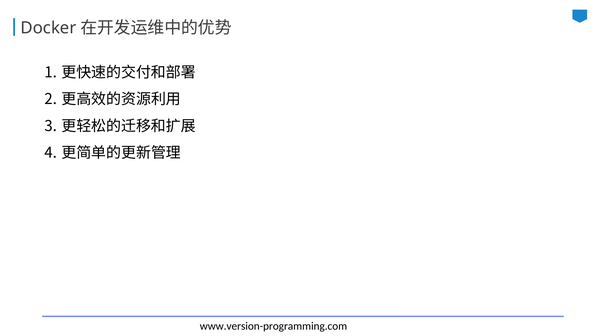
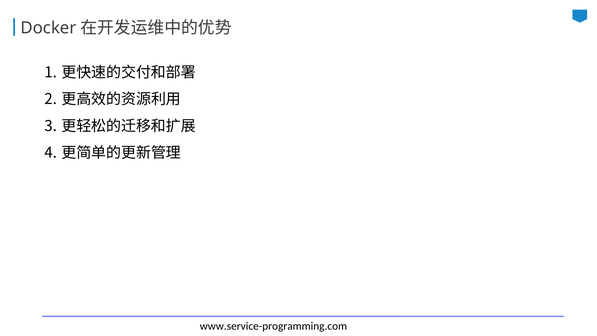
www.version-programming.com: www.version-programming.com -> www.service-programming.com (273, 326)
